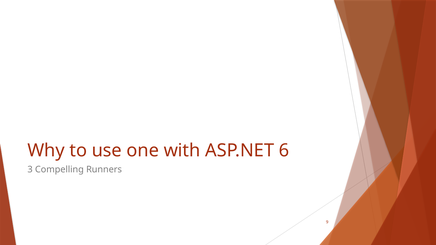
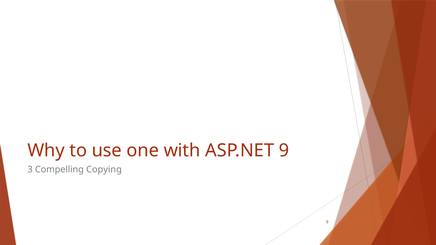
ASP.NET 6: 6 -> 9 (284, 151)
Runners: Runners -> Copying (104, 170)
